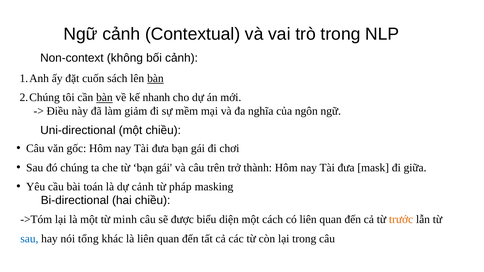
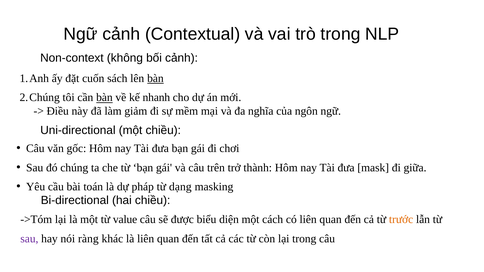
dự cảnh: cảnh -> pháp (143, 187)
pháp: pháp -> dạng (180, 187)
minh: minh -> value (125, 220)
sau colour: blue -> purple (29, 239)
tổng: tổng -> ràng (88, 239)
